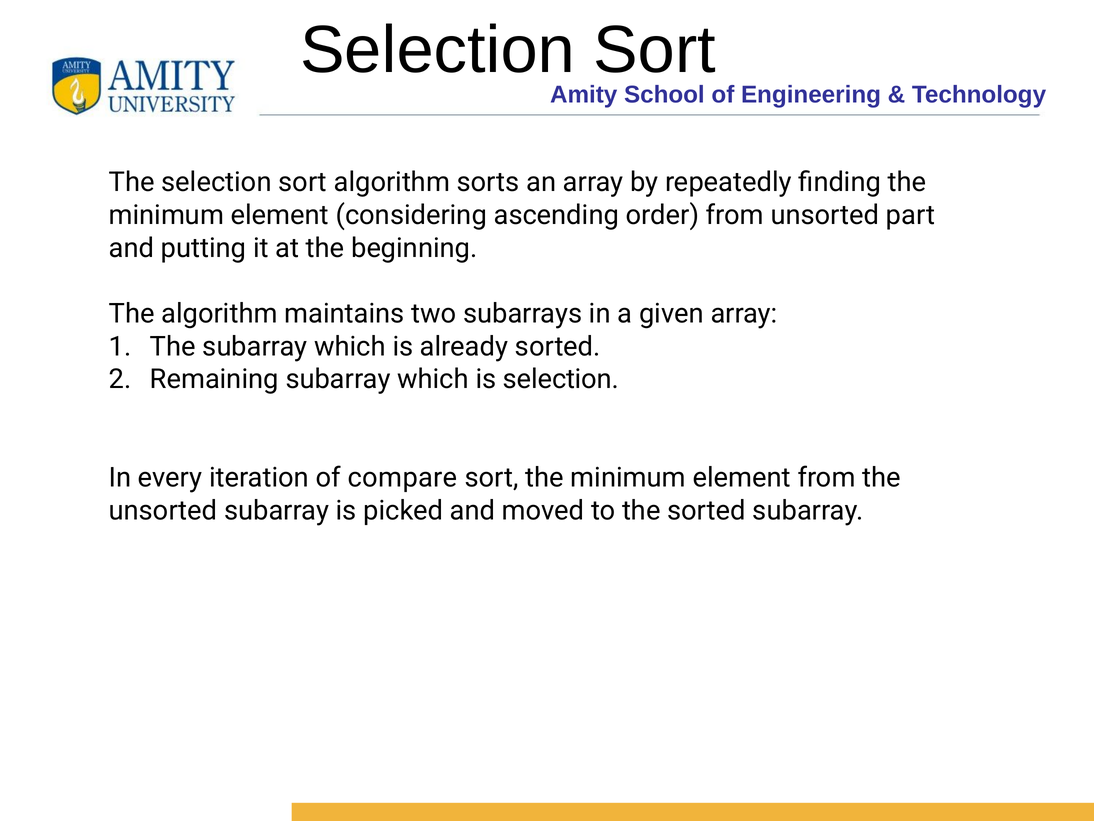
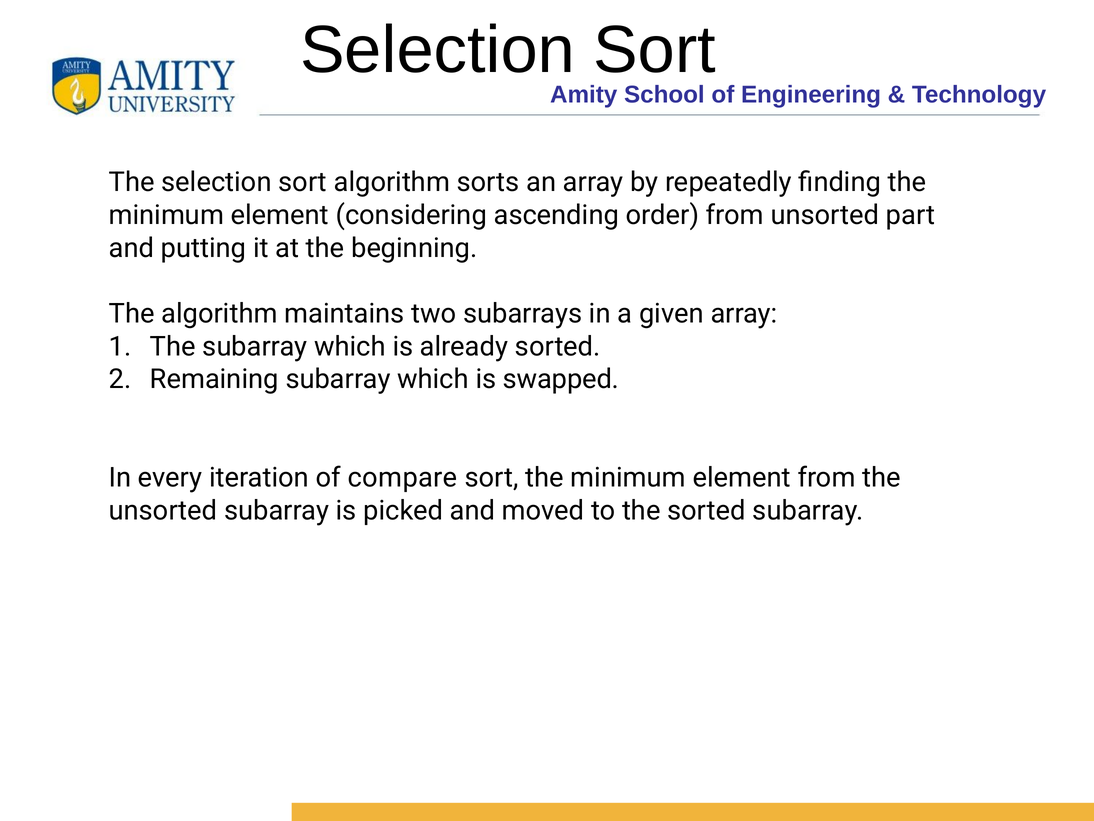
is selection: selection -> swapped (561, 379)
